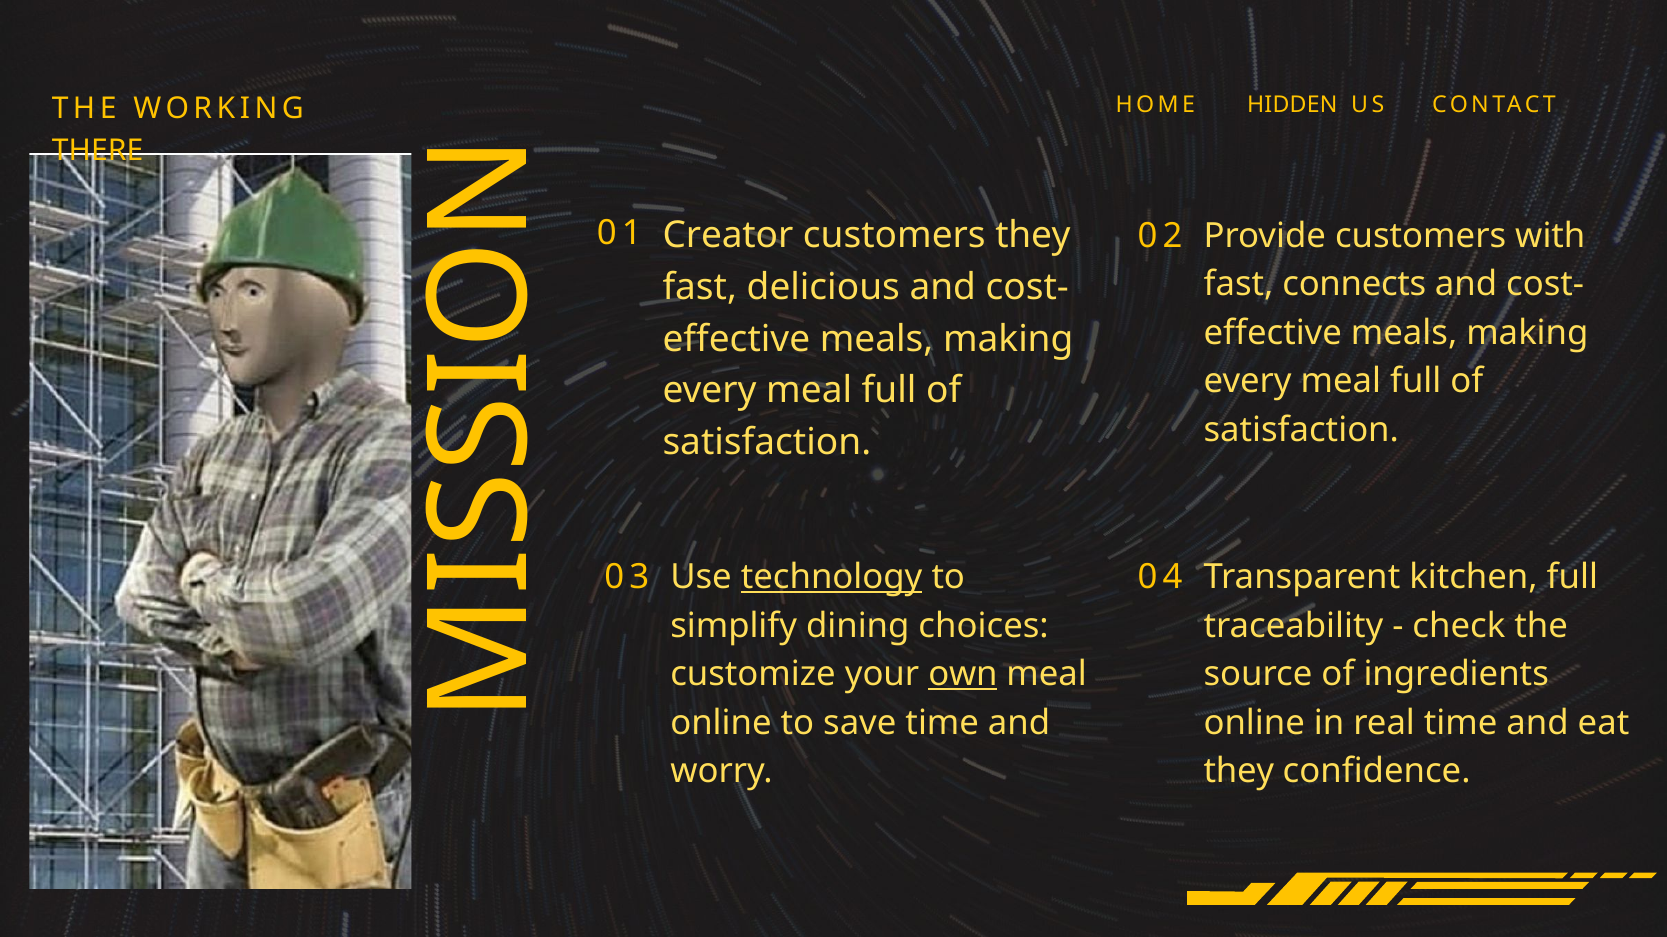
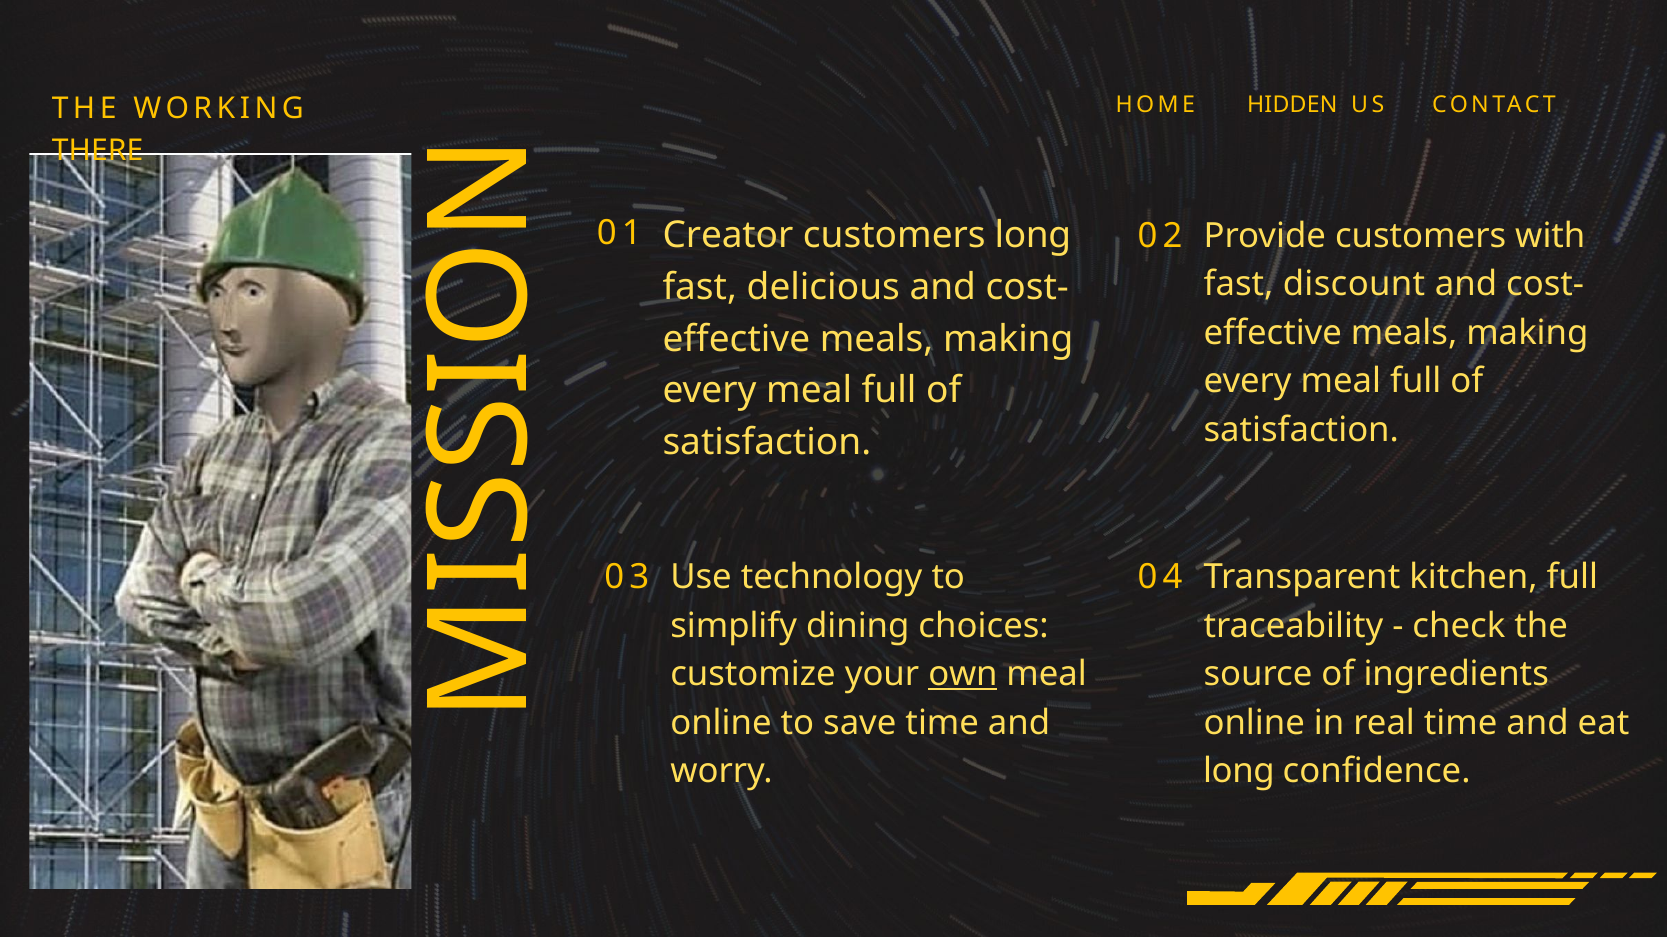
customers they: they -> long (1033, 235)
connects: connects -> discount (1354, 285)
technology underline: present -> none (832, 577)
they: they -> long (1239, 772)
